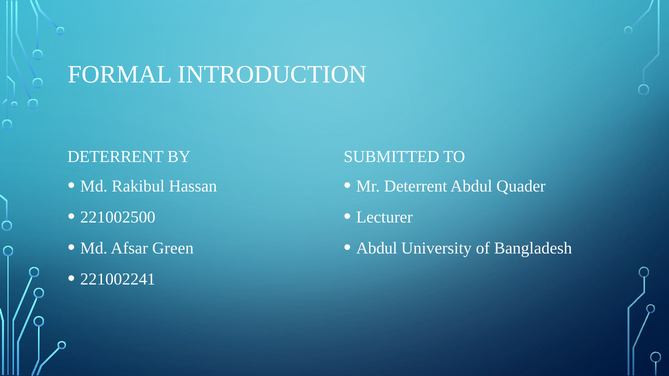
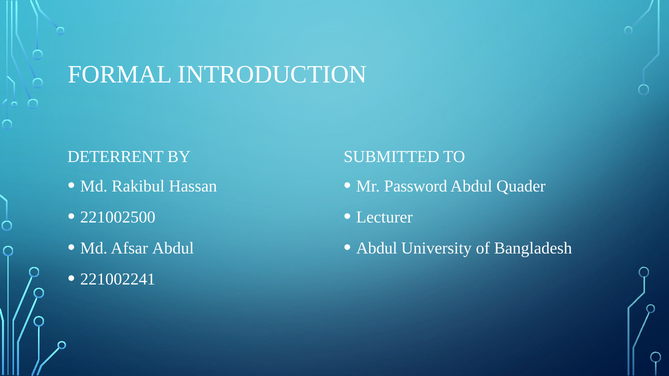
Mr Deterrent: Deterrent -> Password (416, 186)
Afsar Green: Green -> Abdul (173, 248)
